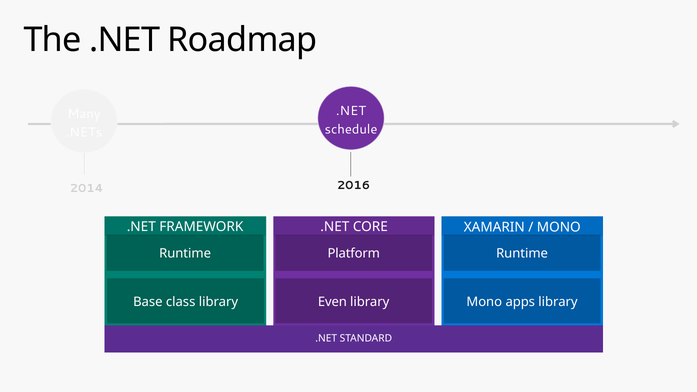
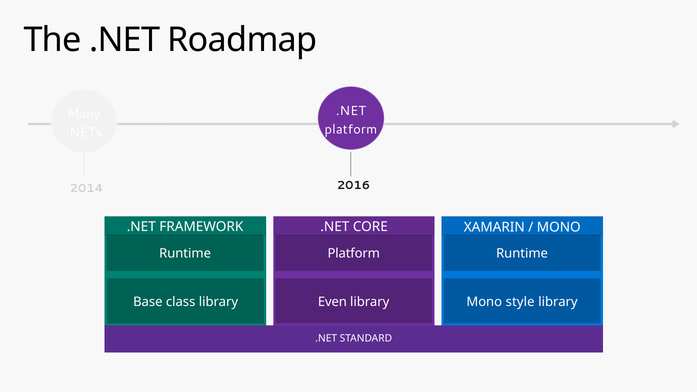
schedule: schedule -> platform (351, 130)
apps: apps -> style (520, 302)
